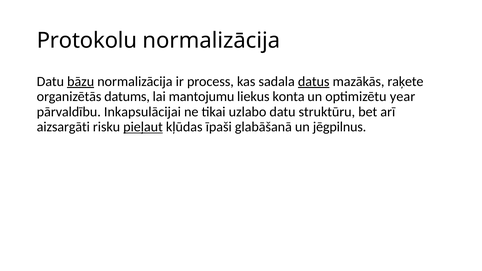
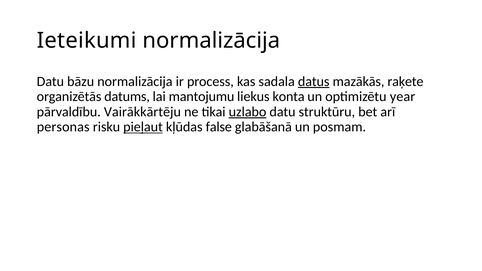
Protokolu: Protokolu -> Ieteikumi (87, 40)
bāzu underline: present -> none (81, 81)
Inkapsulācijai: Inkapsulācijai -> Vairākkārtēju (142, 112)
uzlabo underline: none -> present (248, 112)
aizsargāti: aizsargāti -> personas (63, 127)
īpaši: īpaši -> false (219, 127)
jēgpilnus: jēgpilnus -> posmam (339, 127)
